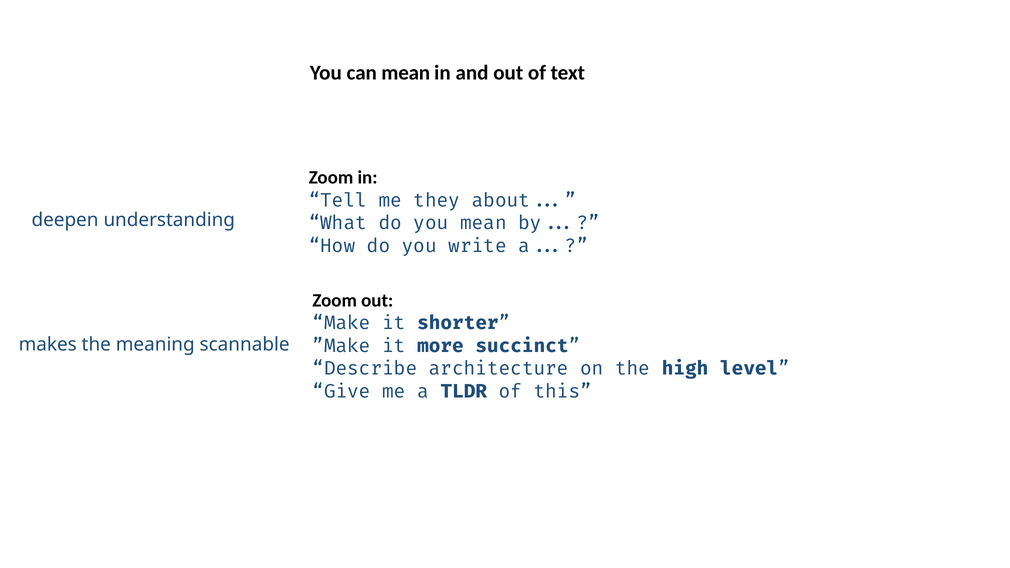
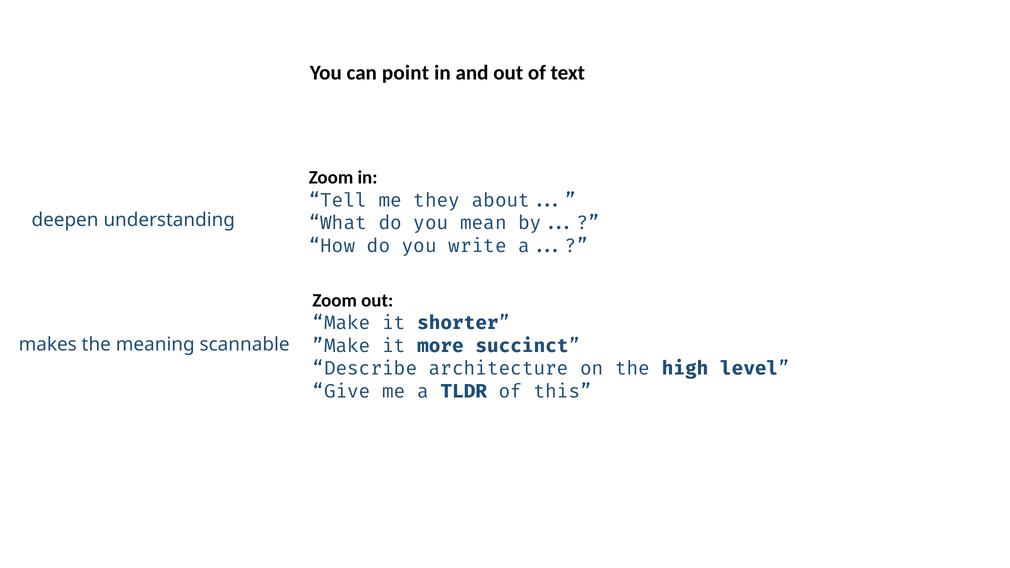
can mean: mean -> point (406, 73)
